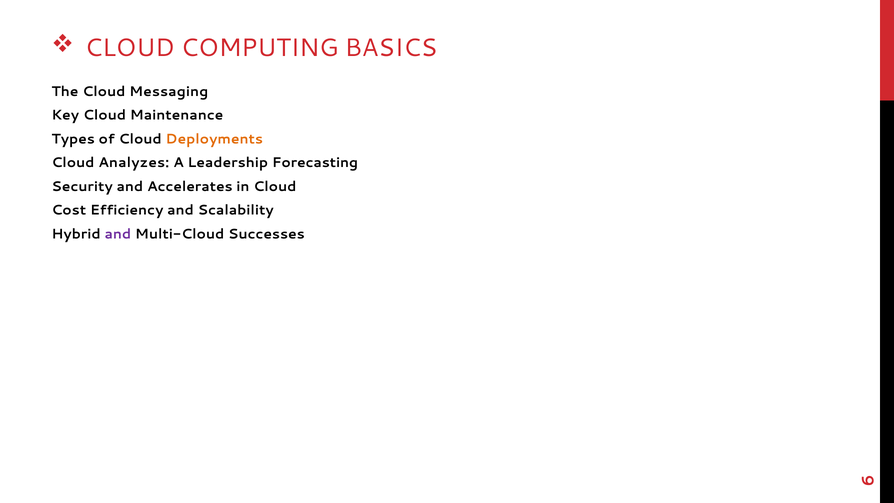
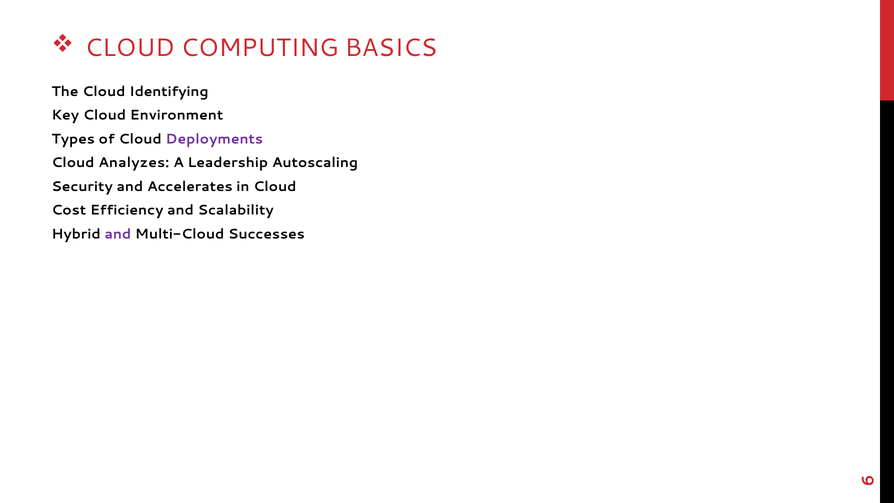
Messaging: Messaging -> Identifying (169, 91)
Maintenance: Maintenance -> Environment (177, 115)
Deployments colour: orange -> purple (214, 139)
Forecasting: Forecasting -> Autoscaling (315, 163)
